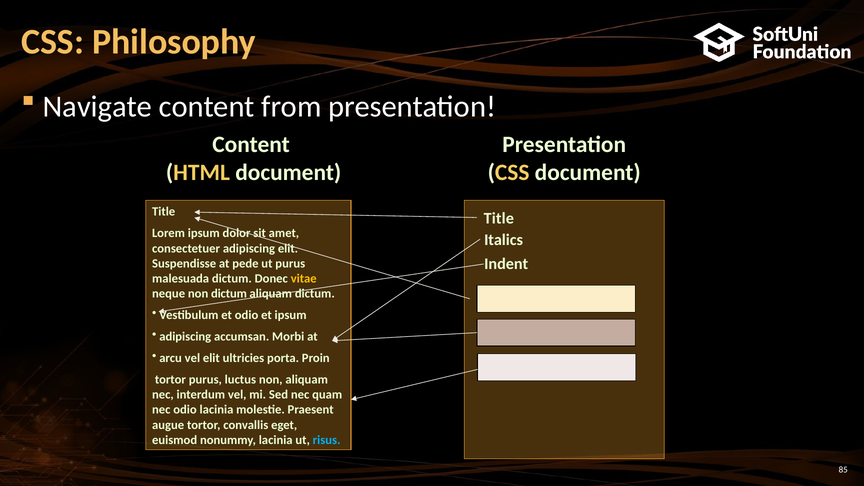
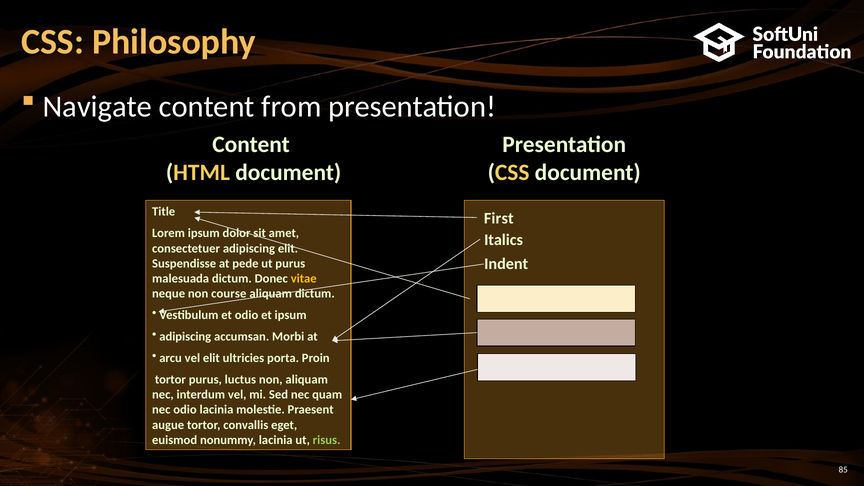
Title: Title -> First (499, 219)
non dictum: dictum -> course (229, 294)
risus colour: light blue -> light green (327, 440)
